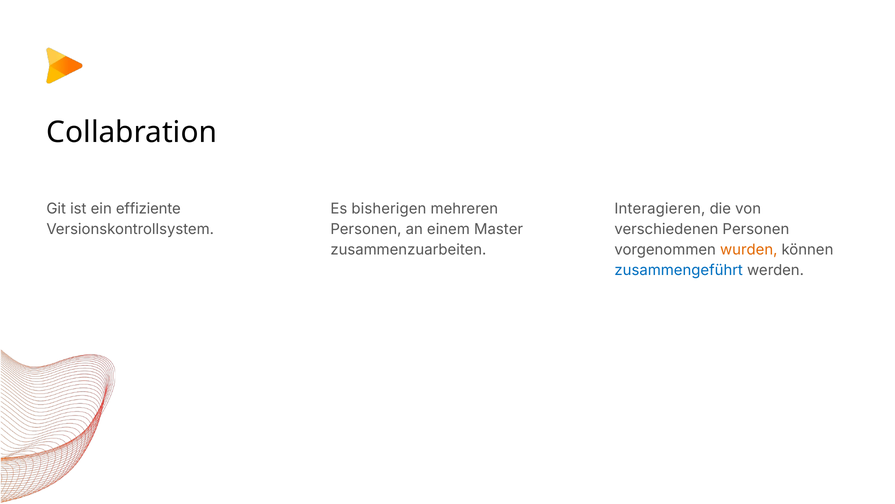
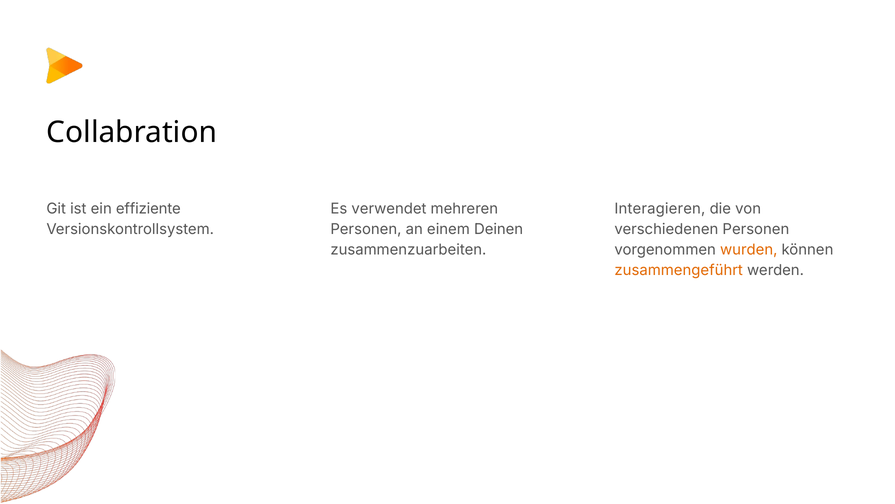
bisherigen: bisherigen -> verwendet (389, 208)
Master: Master -> Deinen (499, 229)
zusammengeführt colour: blue -> orange (679, 270)
